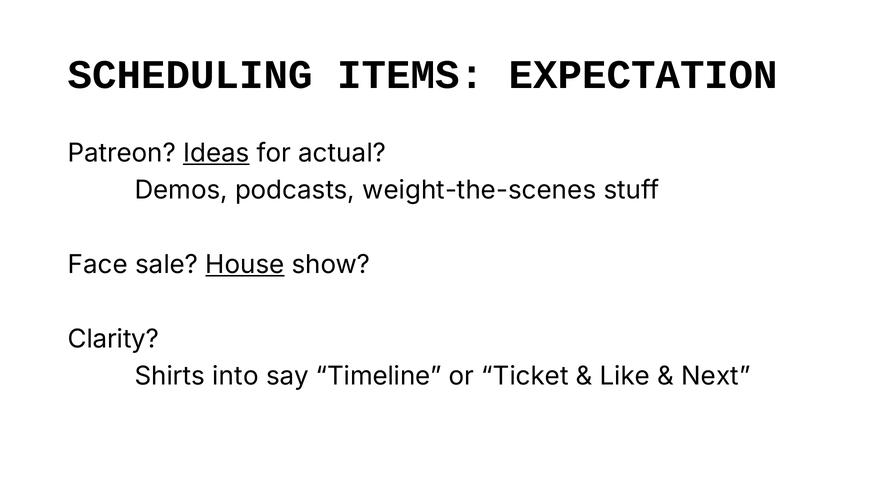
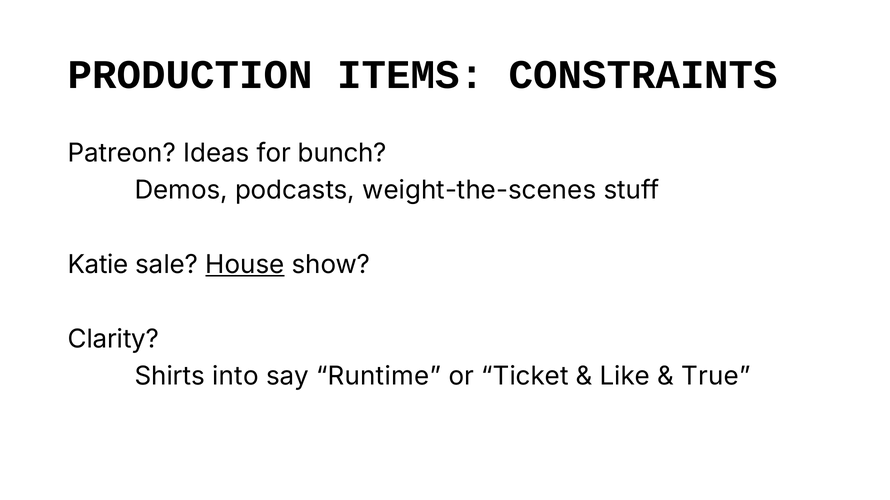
SCHEDULING: SCHEDULING -> PRODUCTION (190, 75)
EXPECTATION: EXPECTATION -> CONSTRAINTS (643, 75)
Ideas underline: present -> none (216, 153)
actual: actual -> bunch (342, 153)
Face: Face -> Katie (98, 265)
Timeline: Timeline -> Runtime (379, 377)
Next: Next -> True (716, 377)
